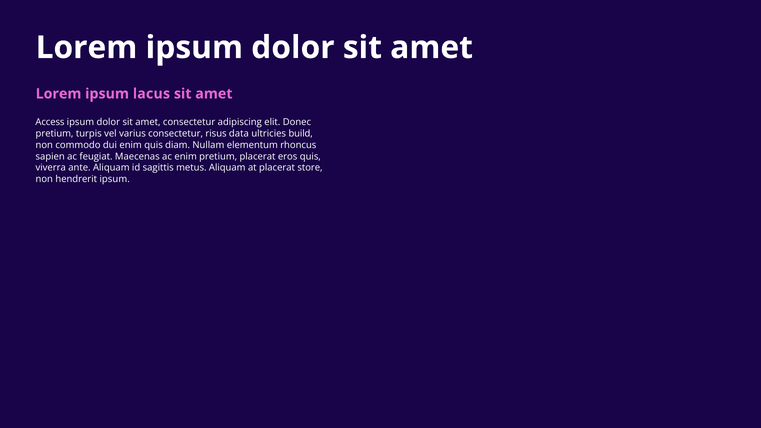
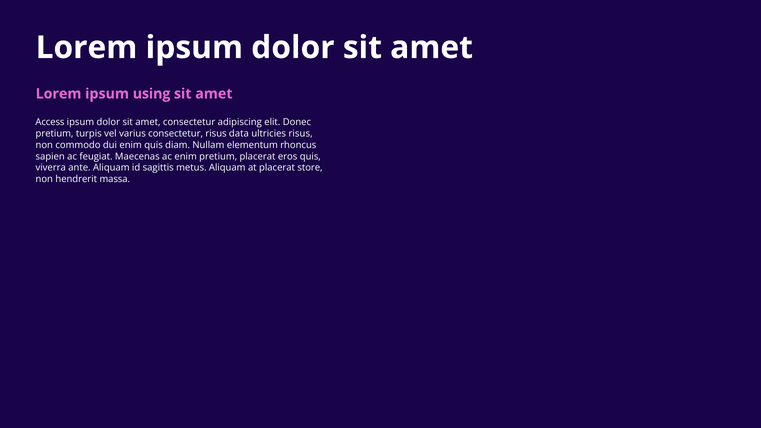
lacus: lacus -> using (152, 94)
ultricies build: build -> risus (301, 134)
hendrerit ipsum: ipsum -> massa (115, 179)
